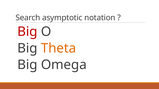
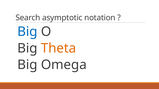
Big colour: red -> blue (27, 32)
